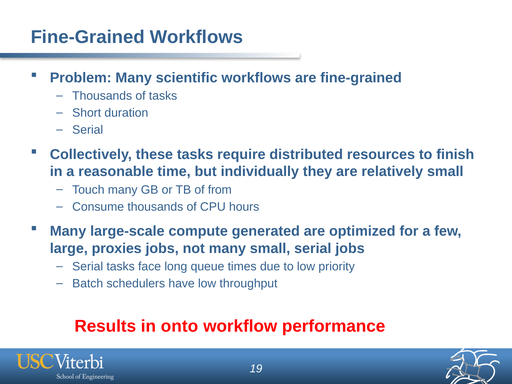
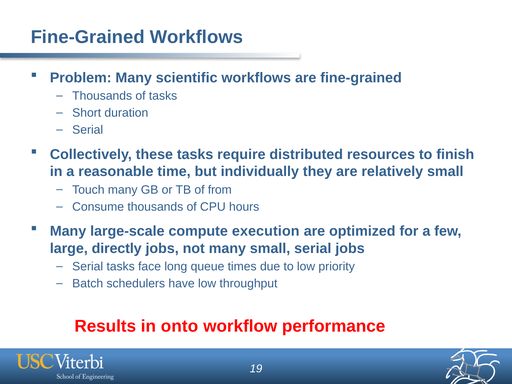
generated: generated -> execution (266, 231)
proxies: proxies -> directly (117, 248)
